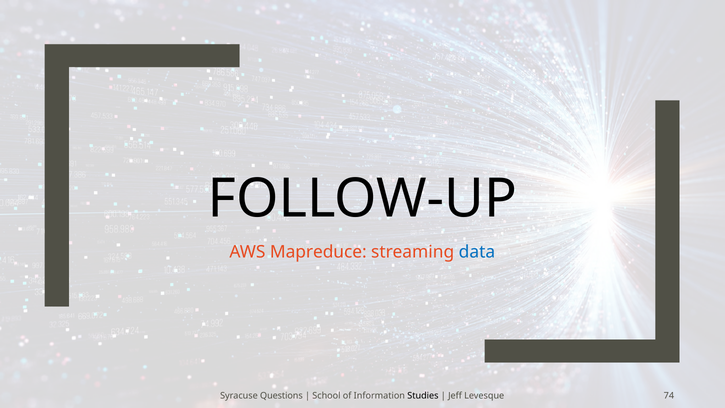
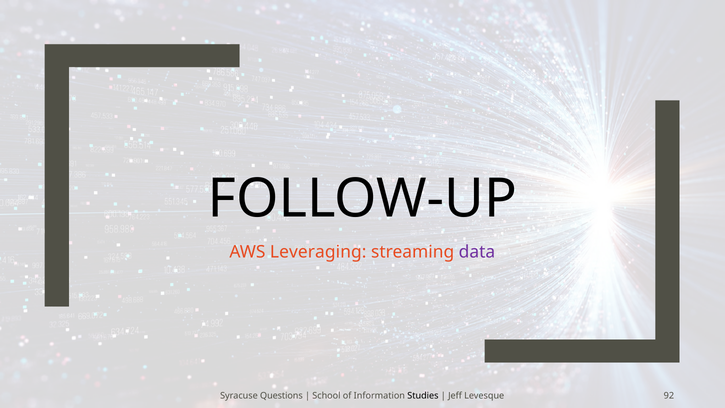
Mapreduce: Mapreduce -> Leveraging (318, 252)
data colour: blue -> purple (477, 252)
74: 74 -> 92 (669, 396)
